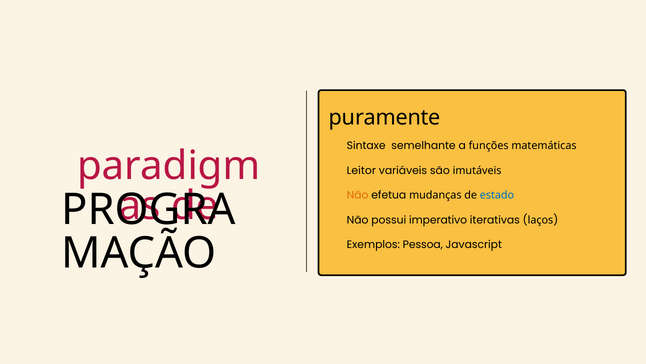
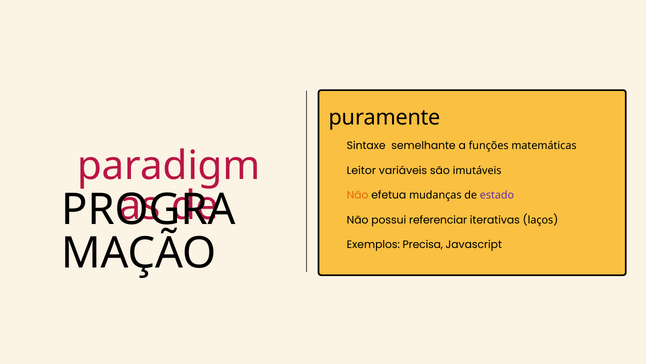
estado colour: blue -> purple (497, 195)
imperativo: imperativo -> referenciar (438, 220)
Pessoa: Pessoa -> Precisa (423, 244)
